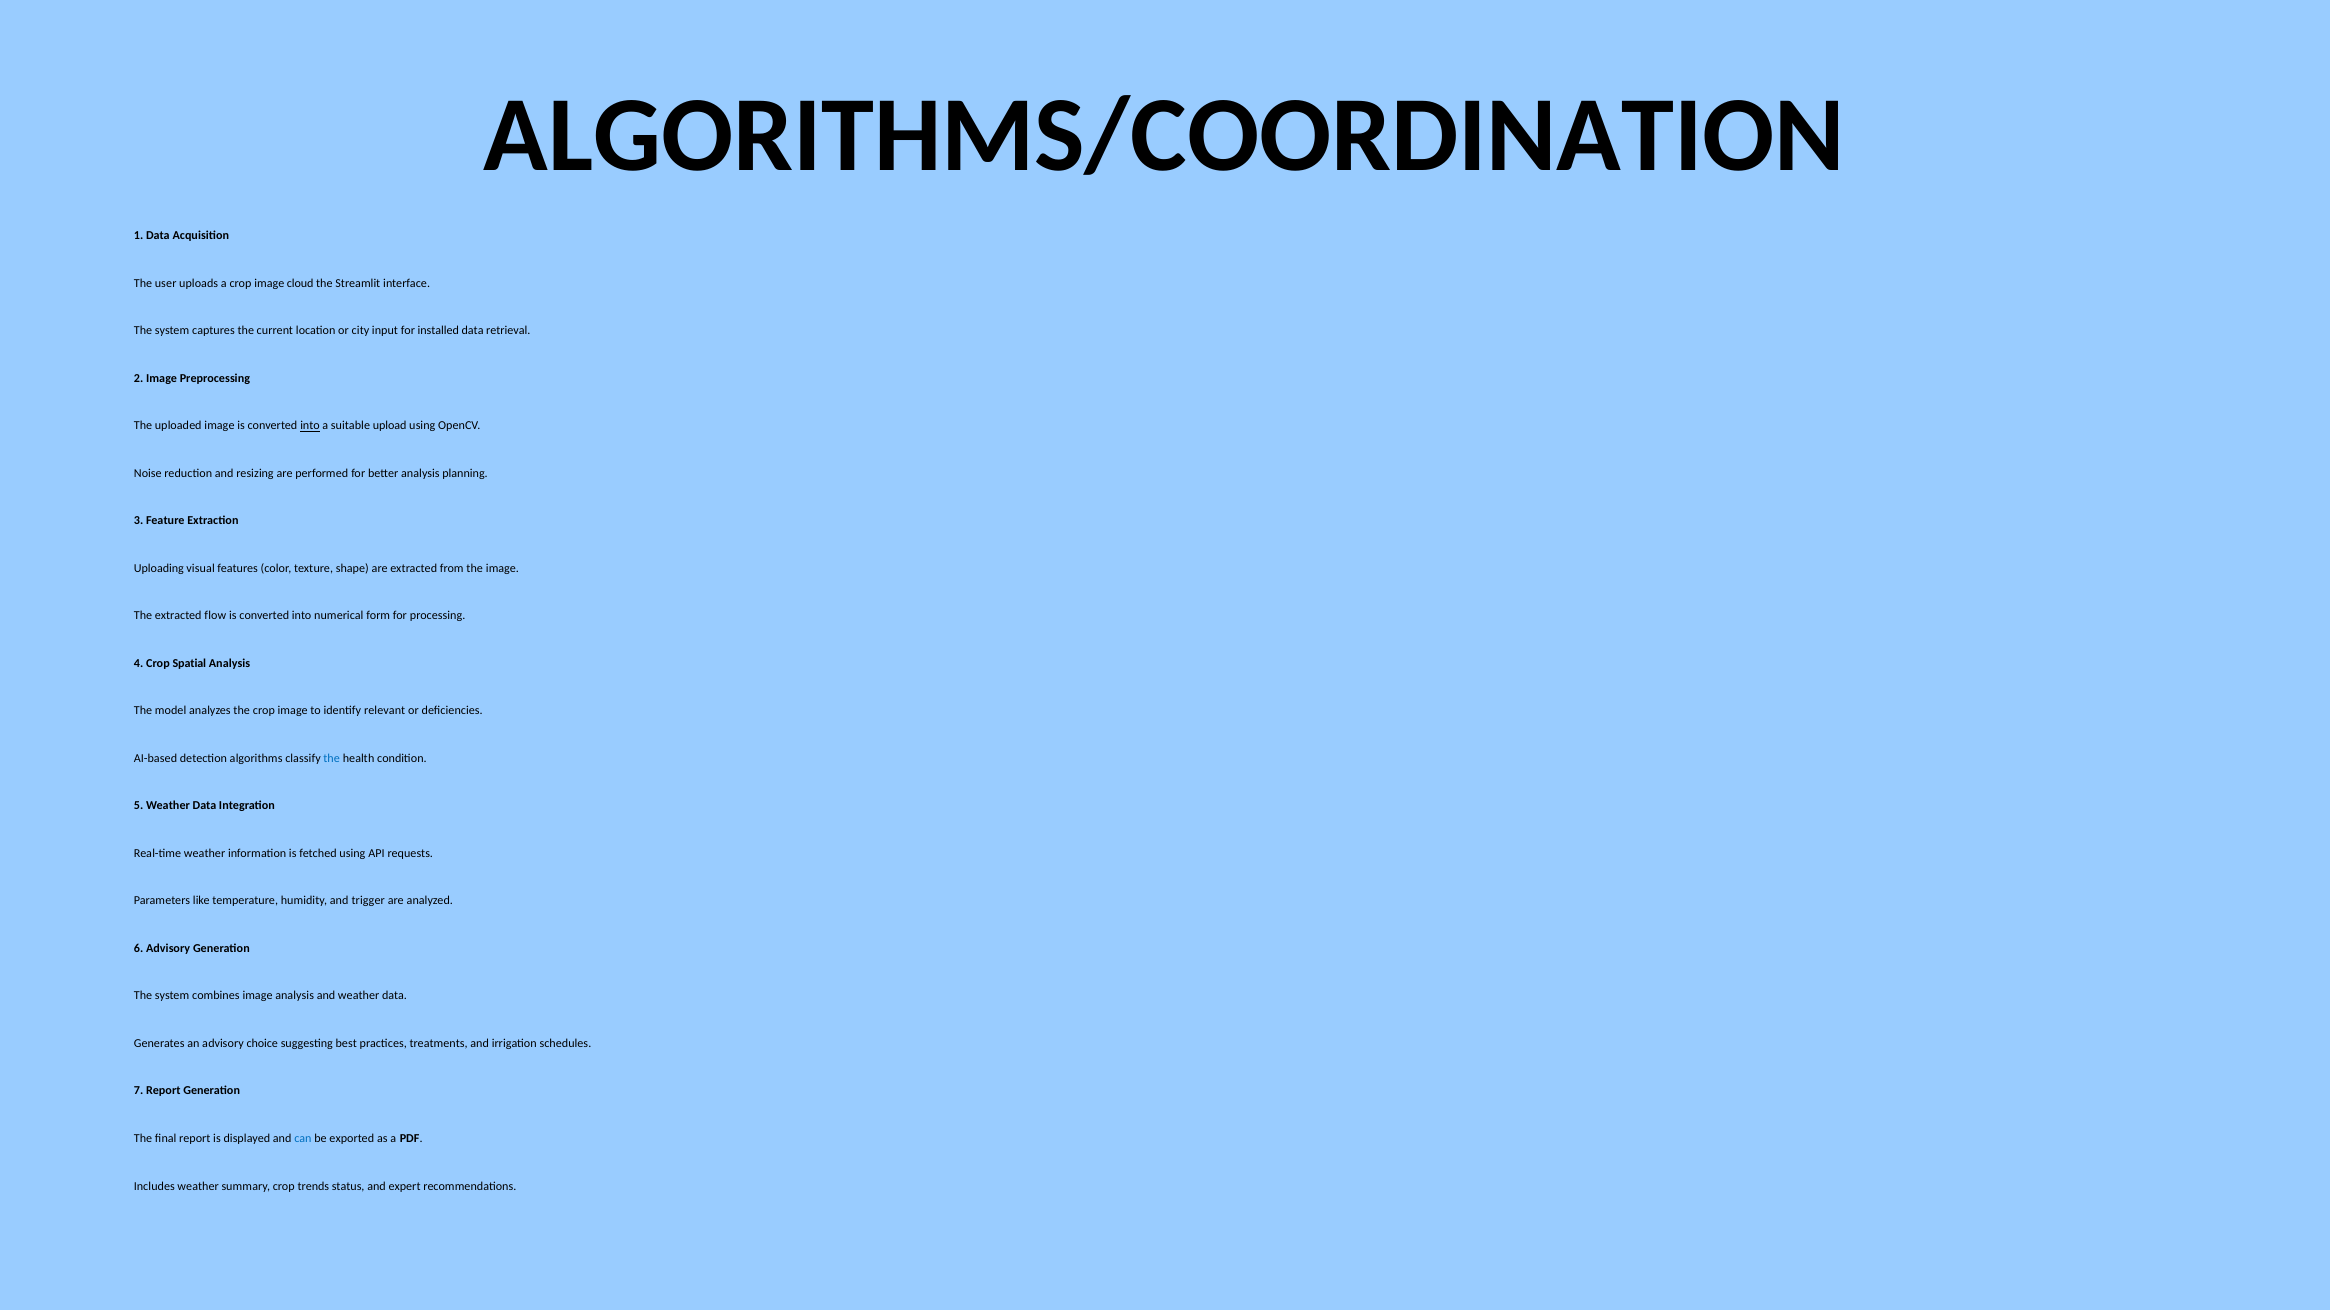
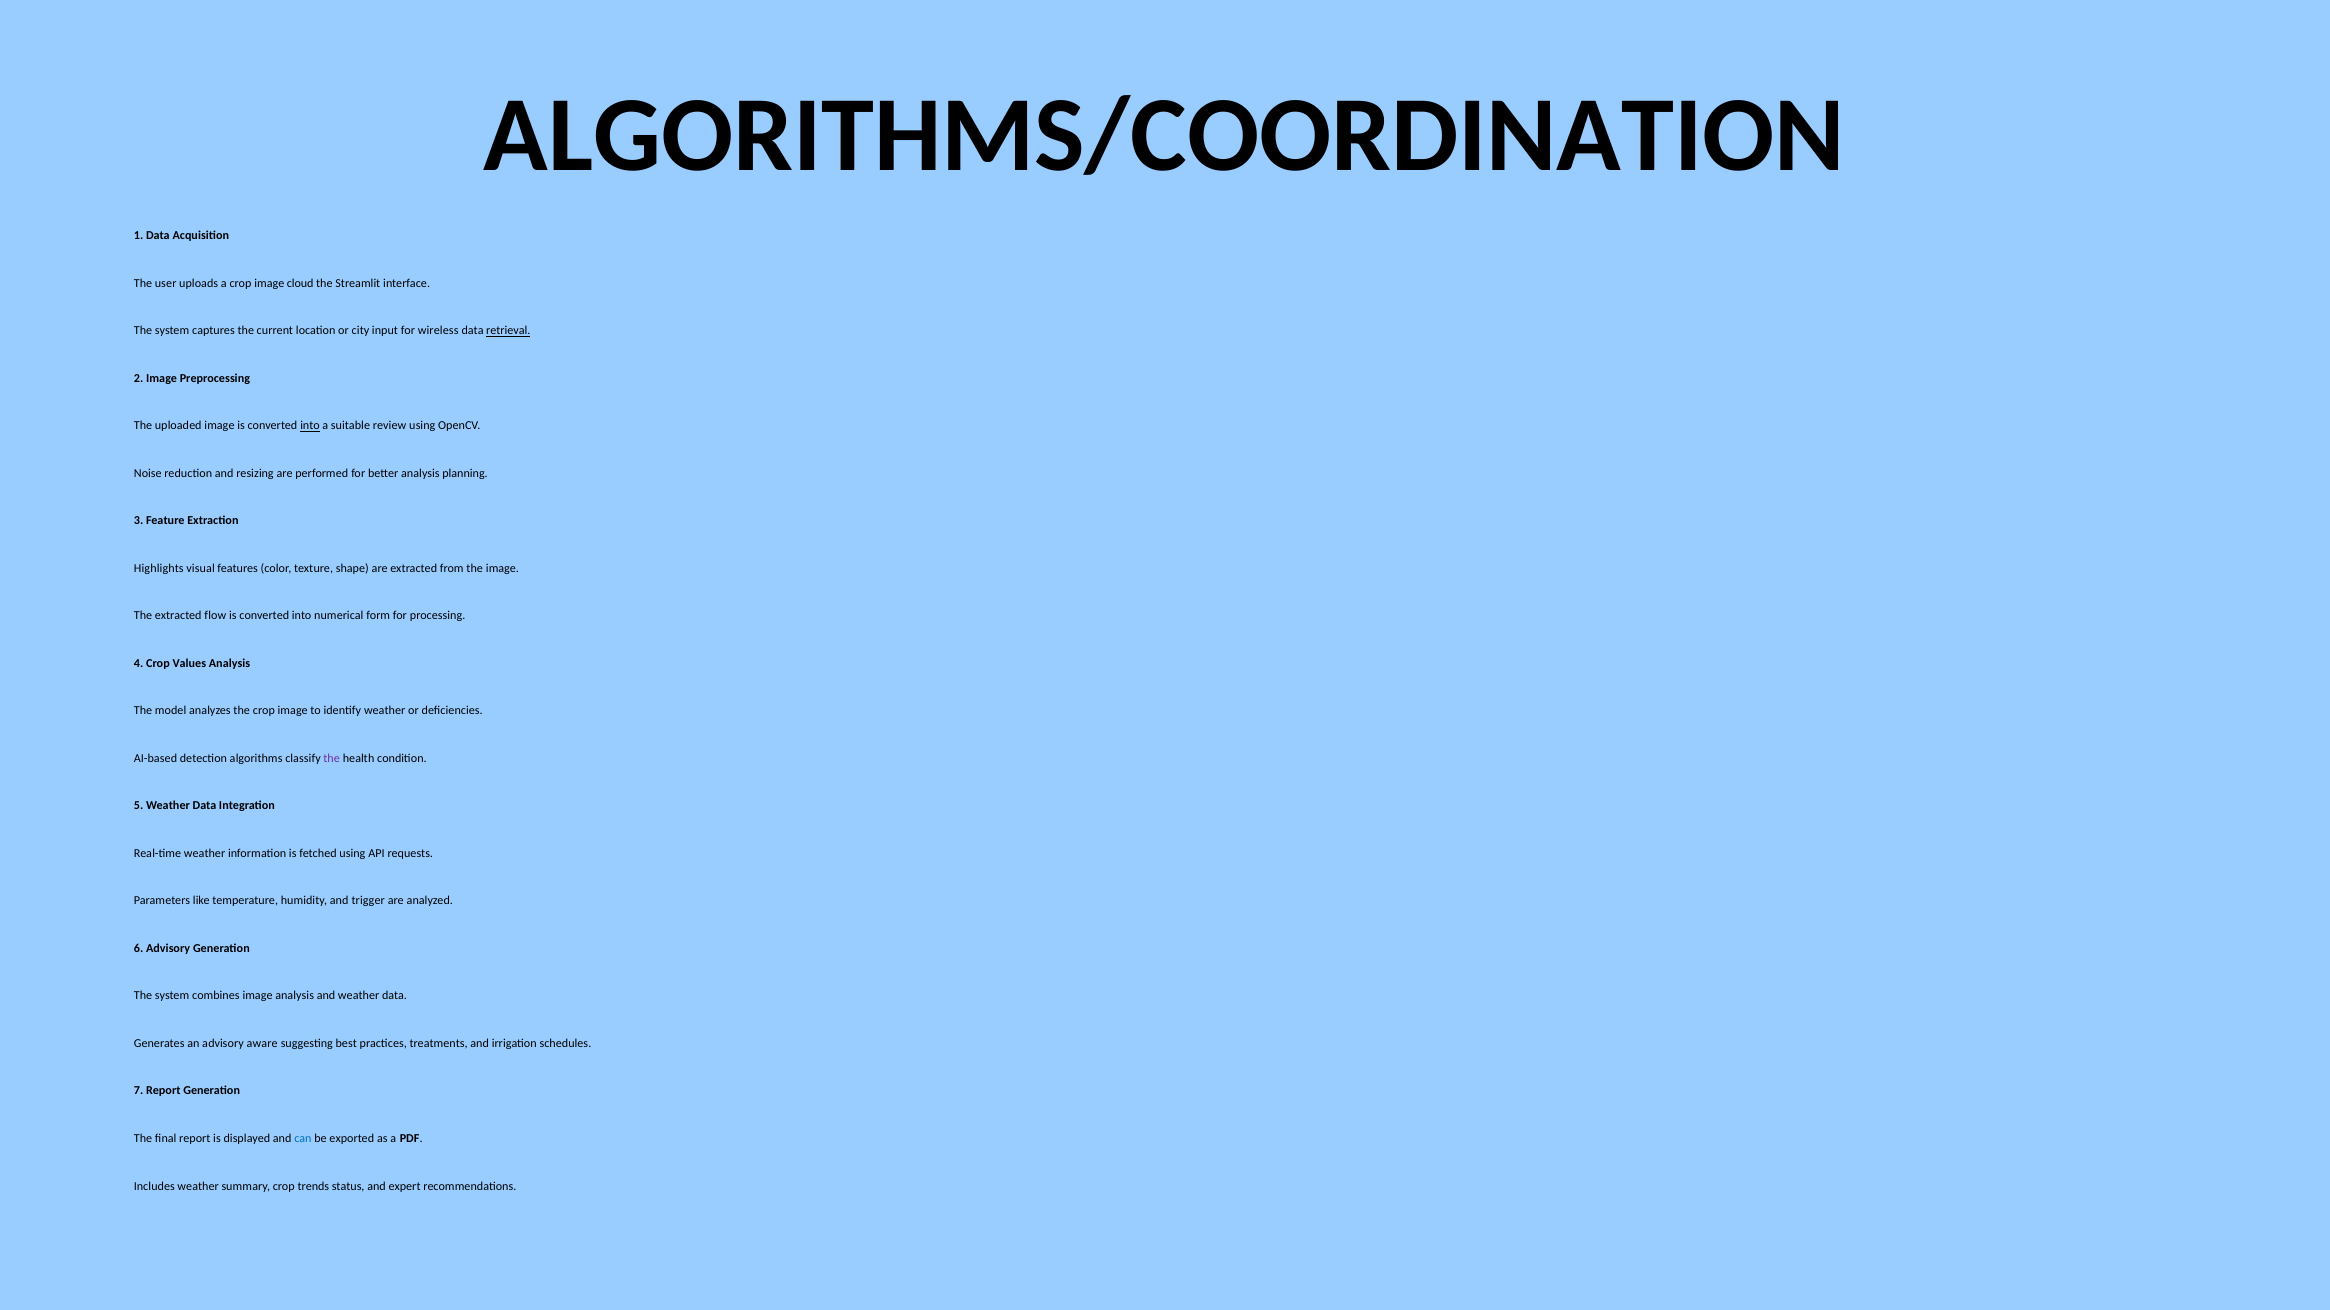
installed: installed -> wireless (438, 331)
retrieval underline: none -> present (508, 331)
upload: upload -> review (390, 426)
Uploading: Uploading -> Highlights (159, 569)
Spatial: Spatial -> Values (189, 664)
identify relevant: relevant -> weather (385, 711)
the colour: blue -> purple (332, 759)
choice: choice -> aware (262, 1044)
